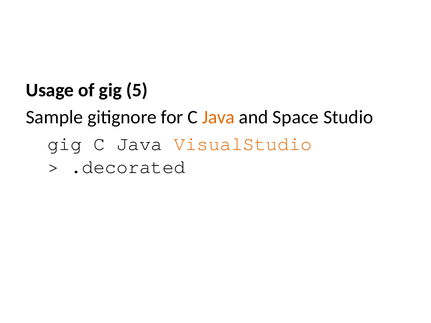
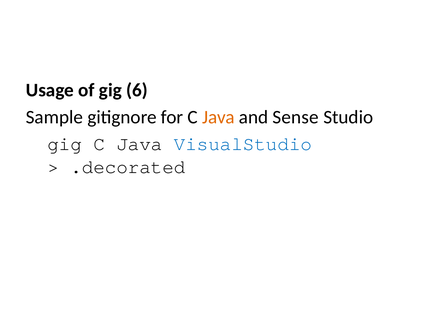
5: 5 -> 6 (137, 90)
Space: Space -> Sense (296, 117)
VisualStudio colour: orange -> blue (243, 144)
